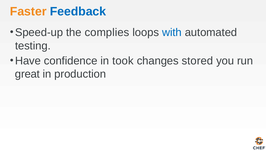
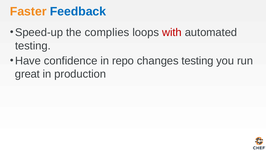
with colour: blue -> red (172, 32)
took: took -> repo (123, 61)
changes stored: stored -> testing (197, 61)
